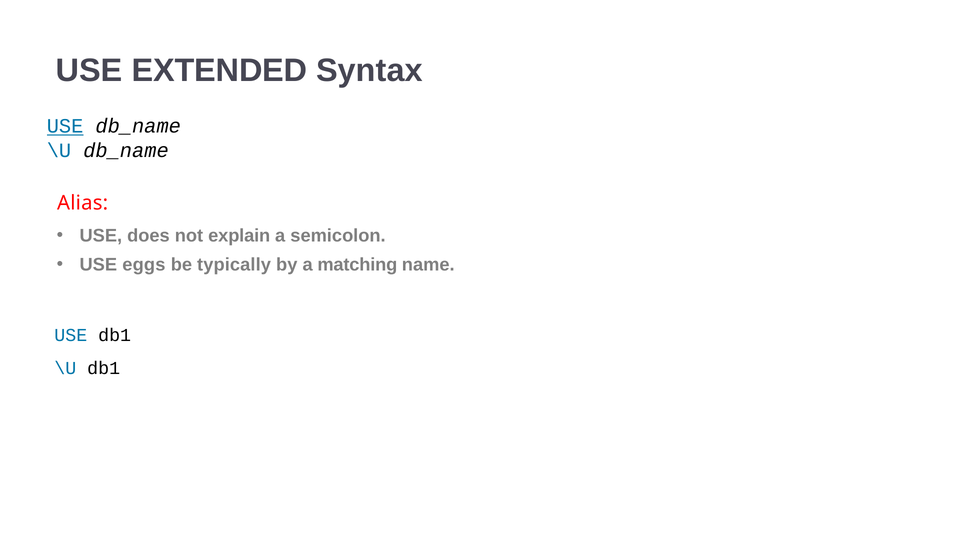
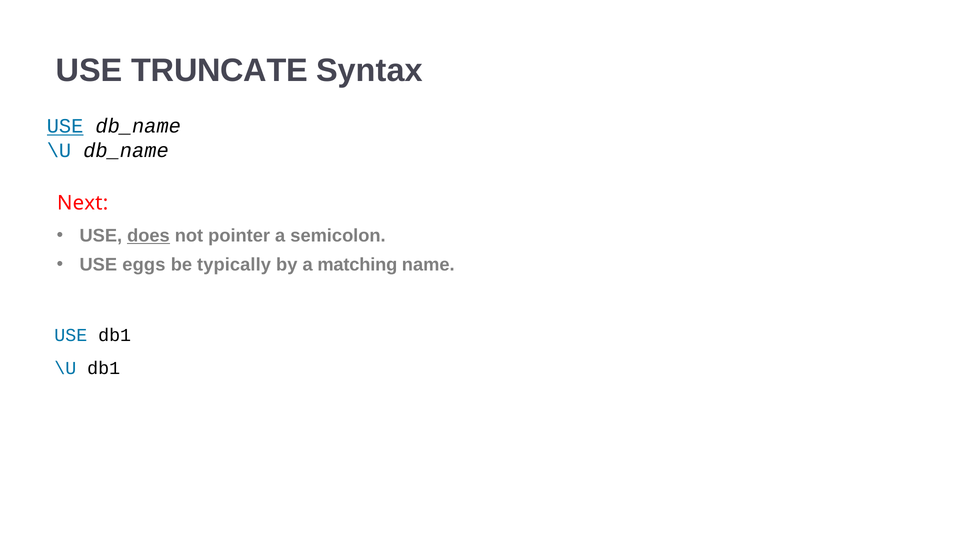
EXTENDED: EXTENDED -> TRUNCATE (220, 70)
Alias: Alias -> Next (83, 203)
does underline: none -> present (148, 235)
explain: explain -> pointer (239, 235)
